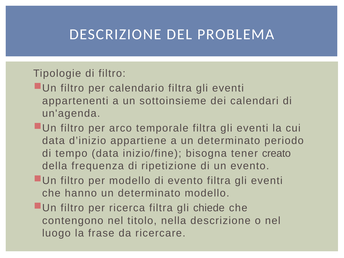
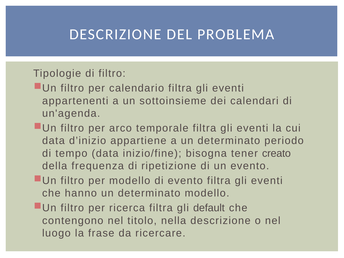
chiede: chiede -> default (209, 208)
